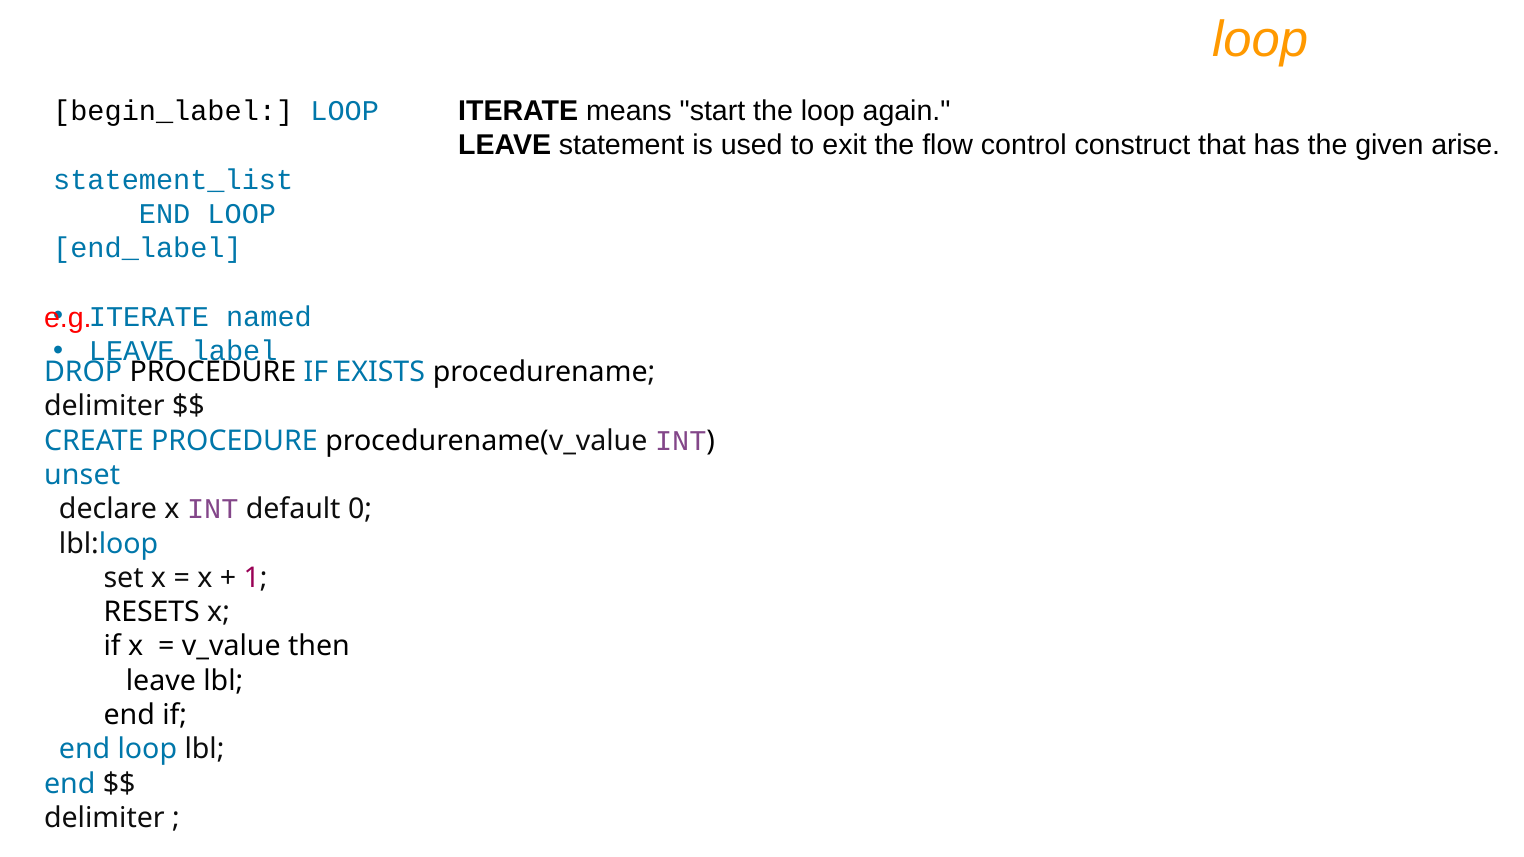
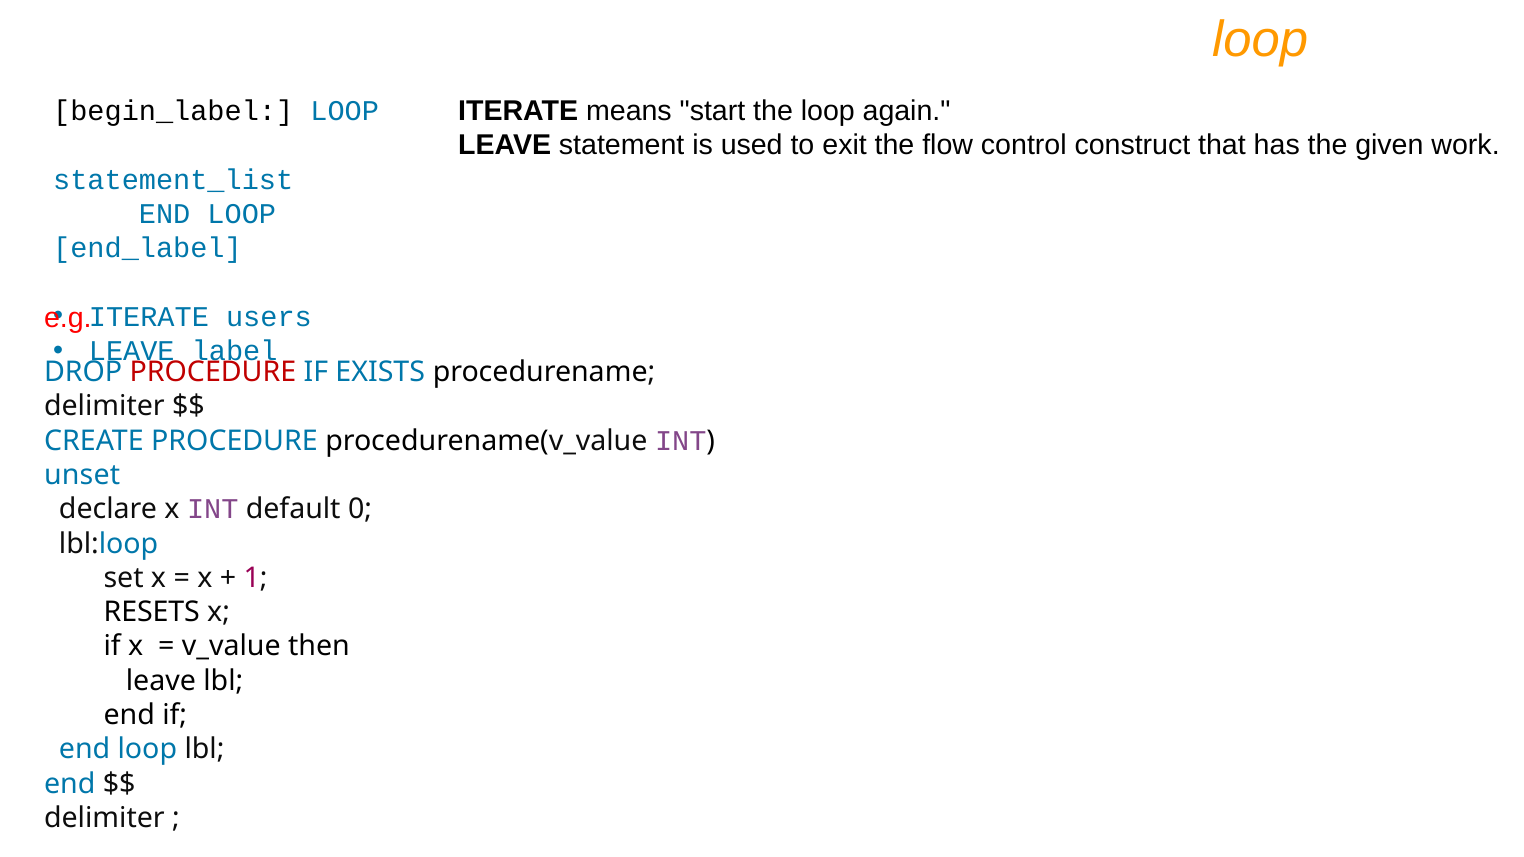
arise: arise -> work (1466, 146)
named: named -> users (269, 317)
PROCEDURE colour: black -> red (213, 372)
